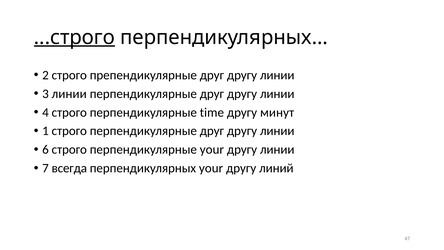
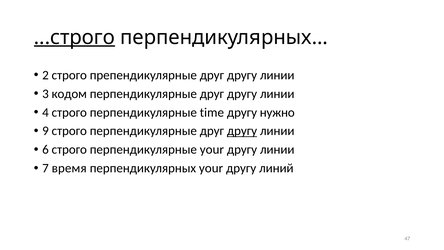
3 линии: линии -> кодом (69, 94)
минут: минут -> нужно (277, 112)
1: 1 -> 9 (45, 131)
другу underline: none -> present (242, 131)
всегда: всегда -> время (69, 168)
